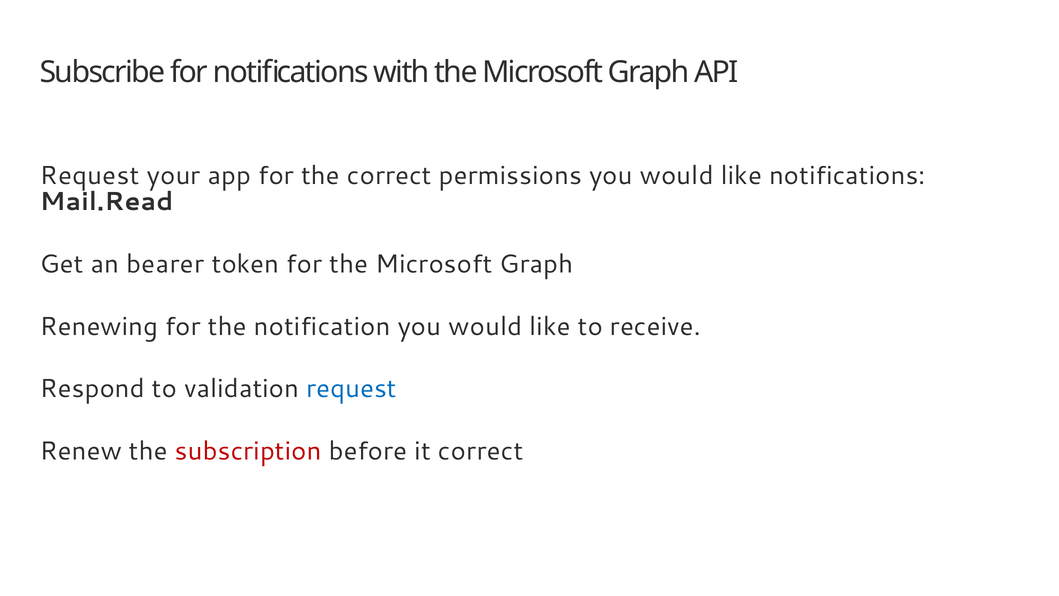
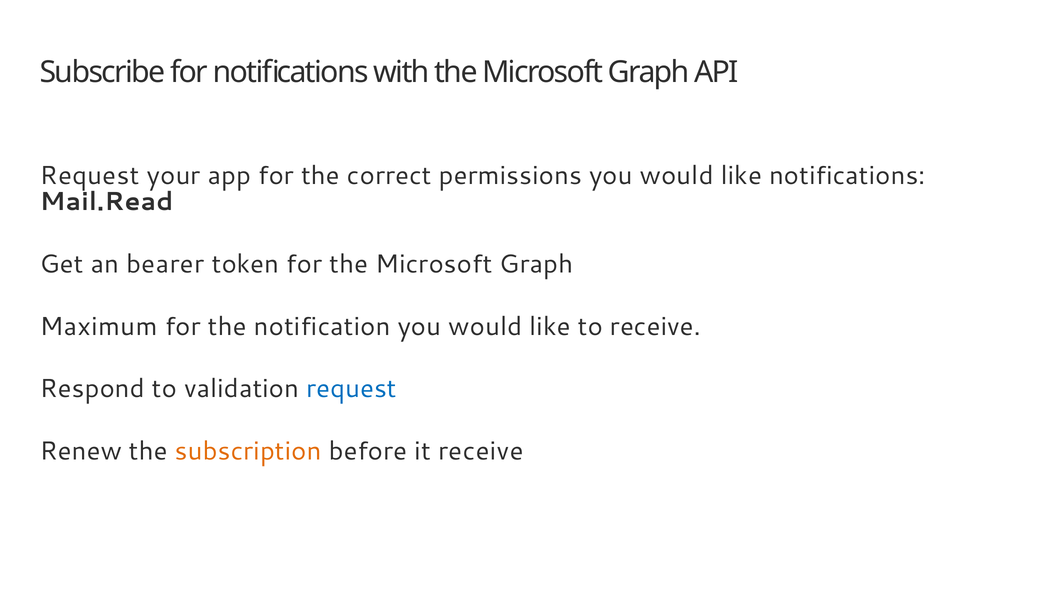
Renewing: Renewing -> Maximum (99, 326)
subscription colour: red -> orange (248, 451)
it correct: correct -> receive (481, 451)
